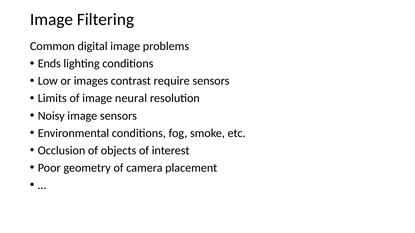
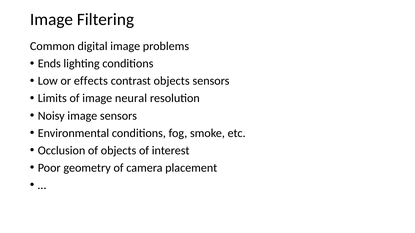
images: images -> effects (91, 81)
contrast require: require -> objects (172, 81)
